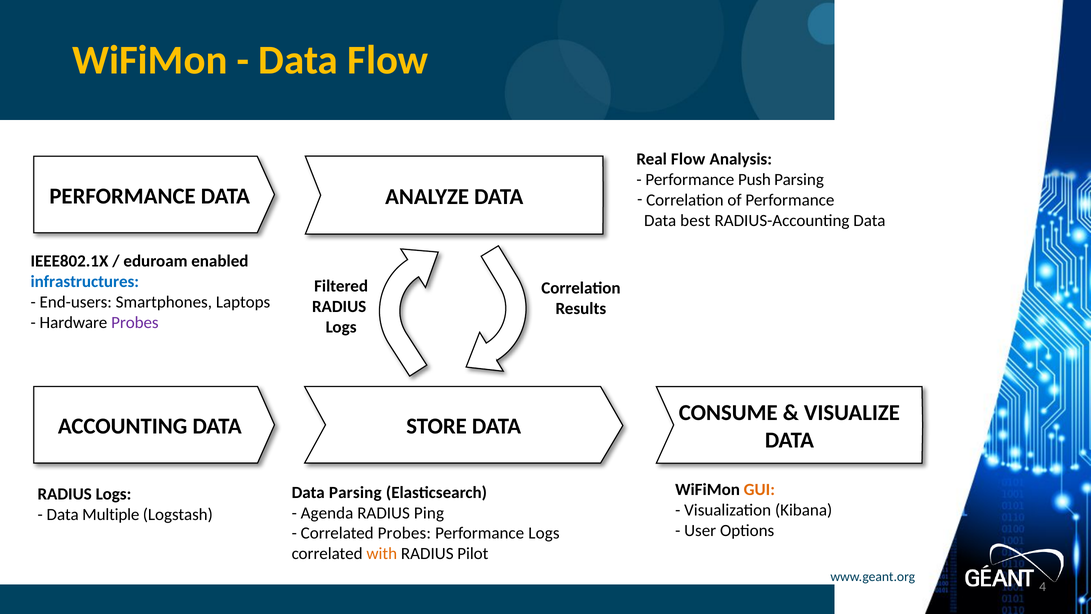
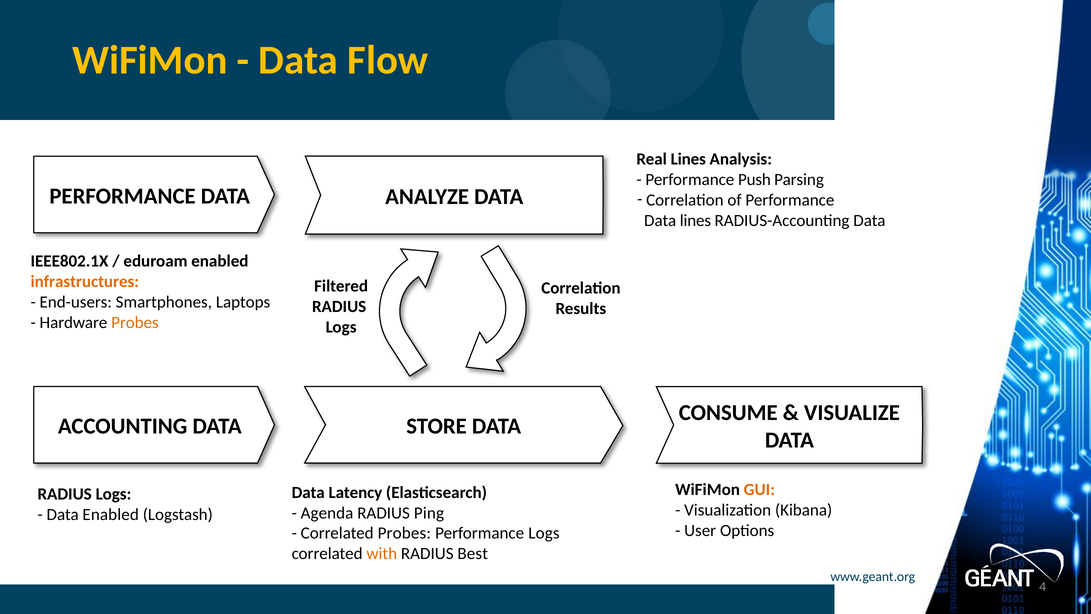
Real Flow: Flow -> Lines (688, 159)
Data best: best -> lines (695, 220)
infrastructures colour: blue -> orange (85, 281)
Probes colour: purple -> orange (135, 322)
Data Parsing: Parsing -> Latency (355, 492)
Data Multiple: Multiple -> Enabled (111, 514)
Pilot: Pilot -> Best (473, 554)
